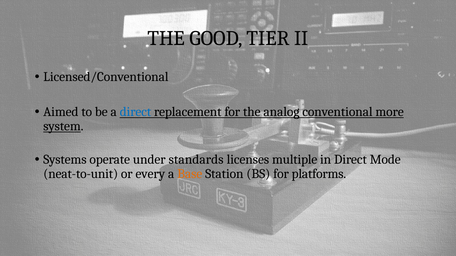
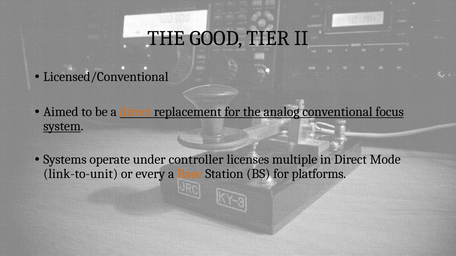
direct colour: blue -> orange (135, 112)
more: more -> focus (390, 112)
standards: standards -> controller (196, 160)
neat-to-unit: neat-to-unit -> link-to-unit (81, 174)
